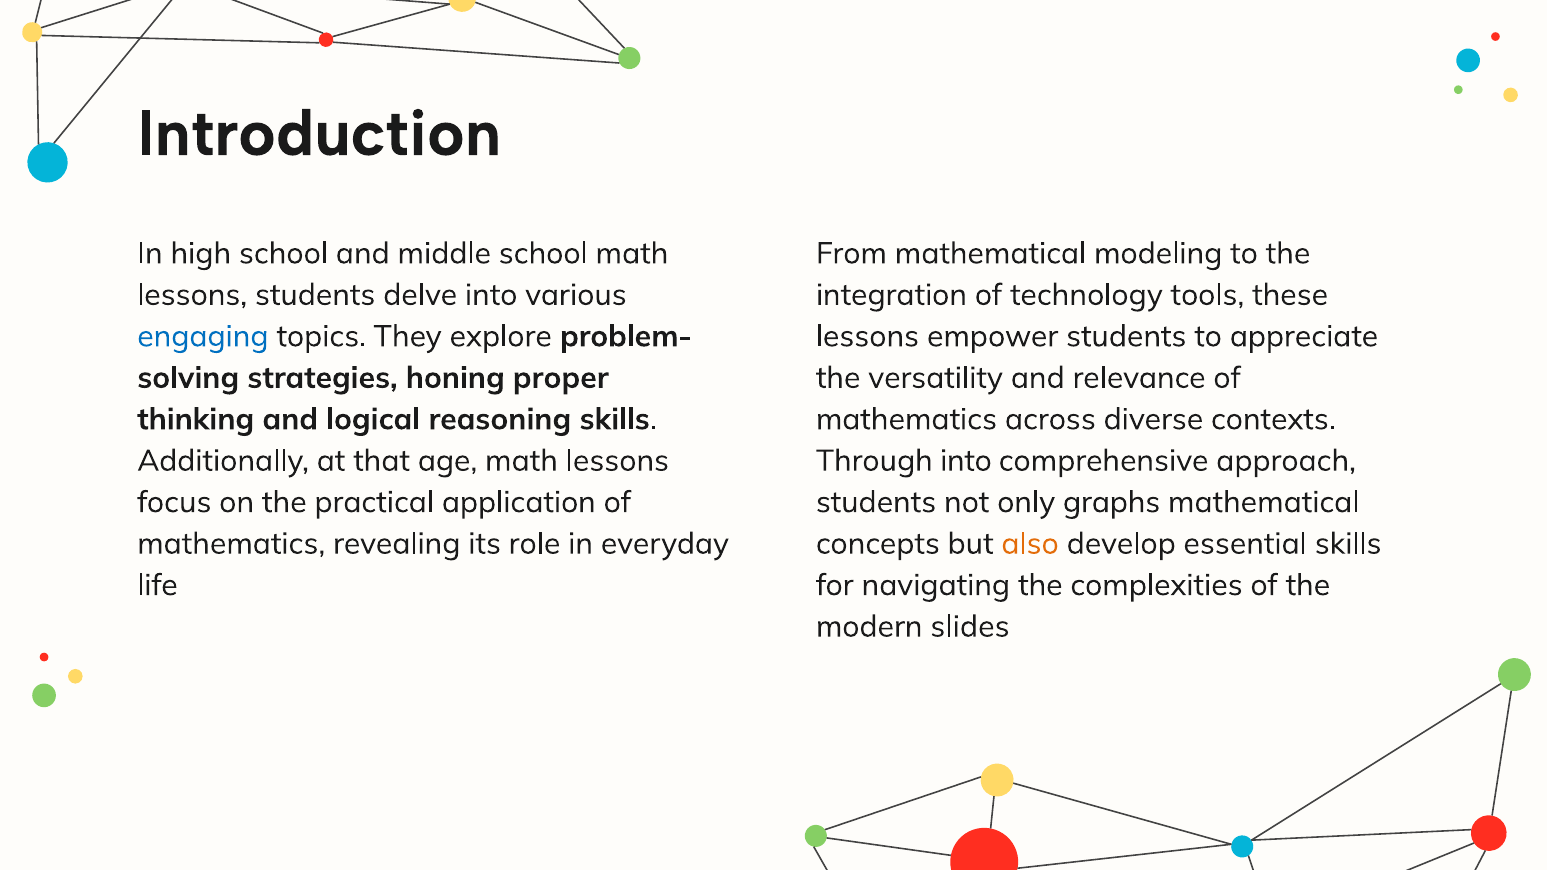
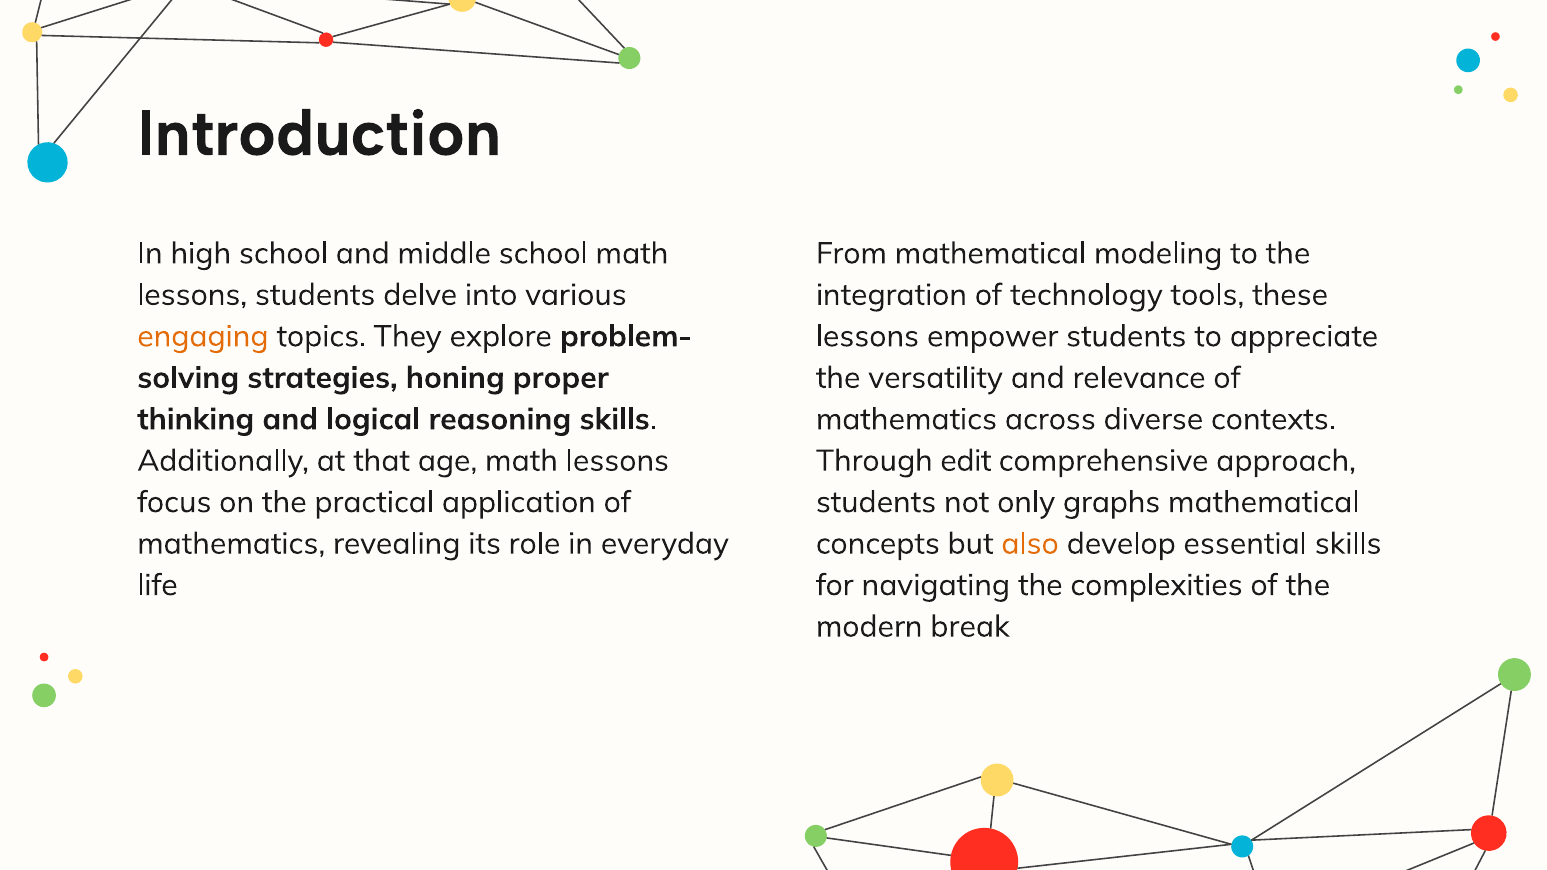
engaging colour: blue -> orange (203, 337)
Through into: into -> edit (966, 461)
slides: slides -> break (970, 627)
